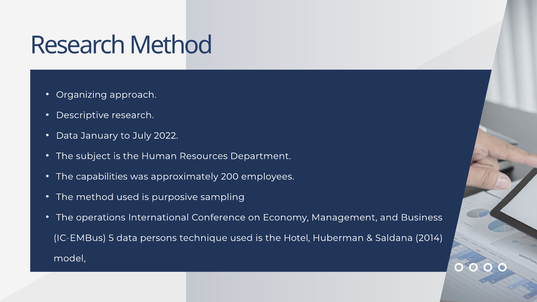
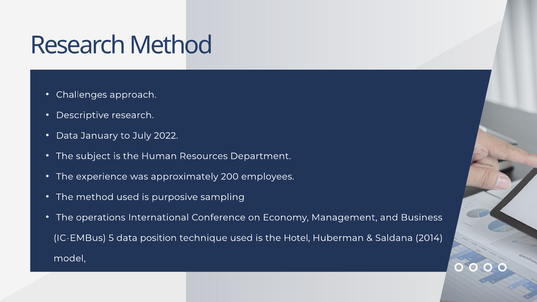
Organizing: Organizing -> Challenges (82, 95)
capabilities: capabilities -> experience (102, 177)
persons: persons -> position (158, 238)
